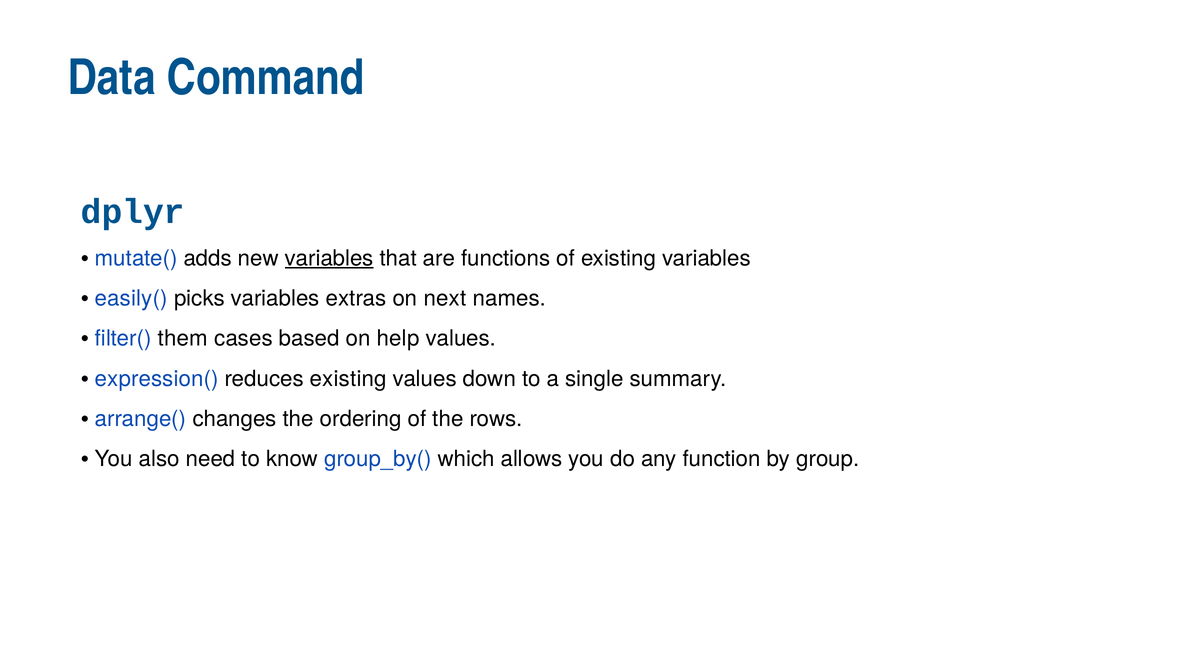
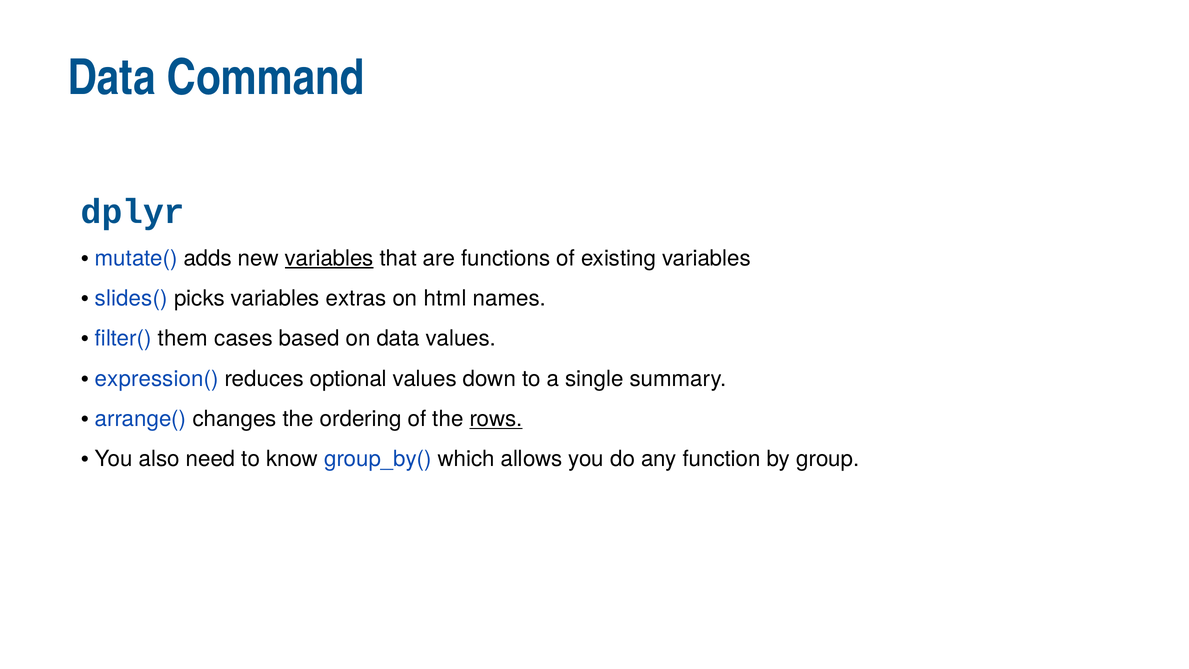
easily(: easily( -> slides( (131, 298)
next: next -> html (445, 298)
on help: help -> data (398, 338)
reduces existing: existing -> optional (348, 379)
rows underline: none -> present (496, 419)
